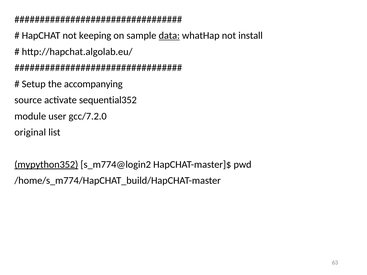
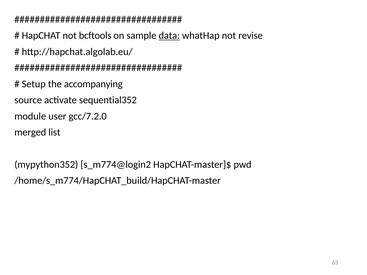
keeping: keeping -> bcftools (95, 36)
install: install -> revise (251, 36)
original: original -> merged (30, 132)
mypython352 underline: present -> none (46, 165)
